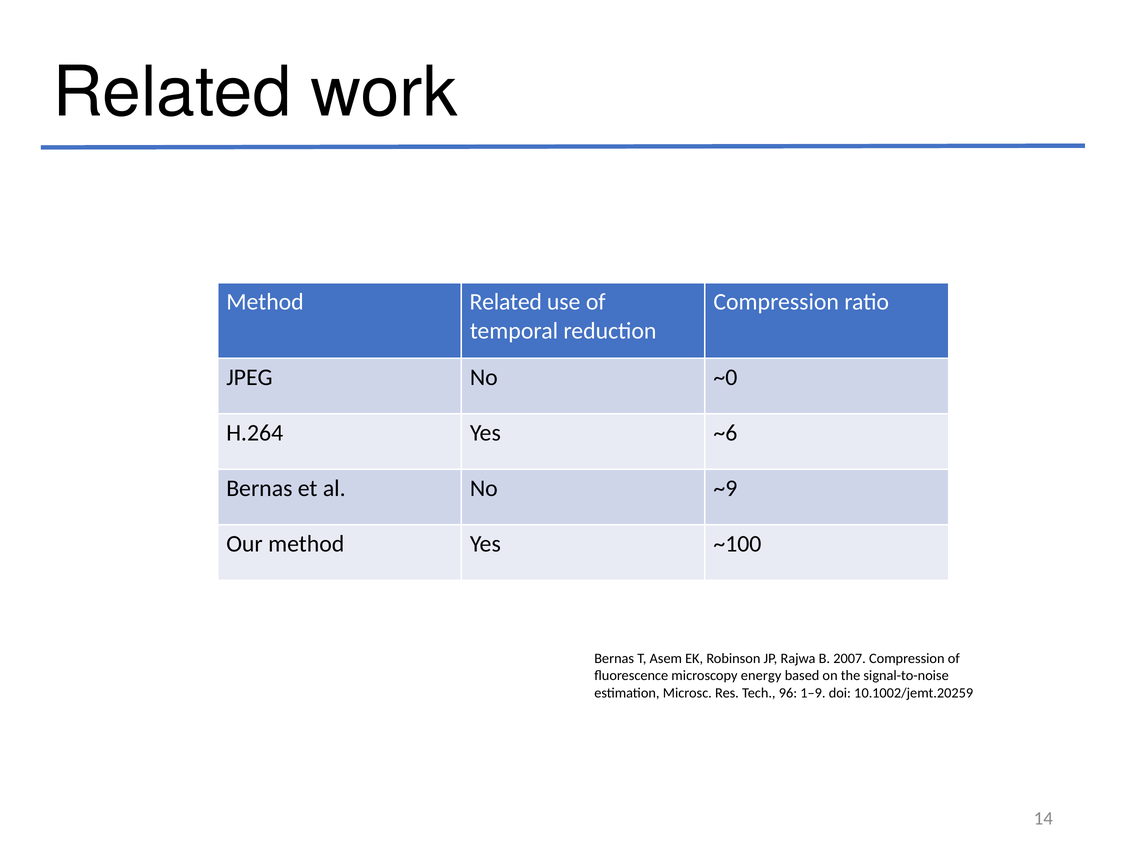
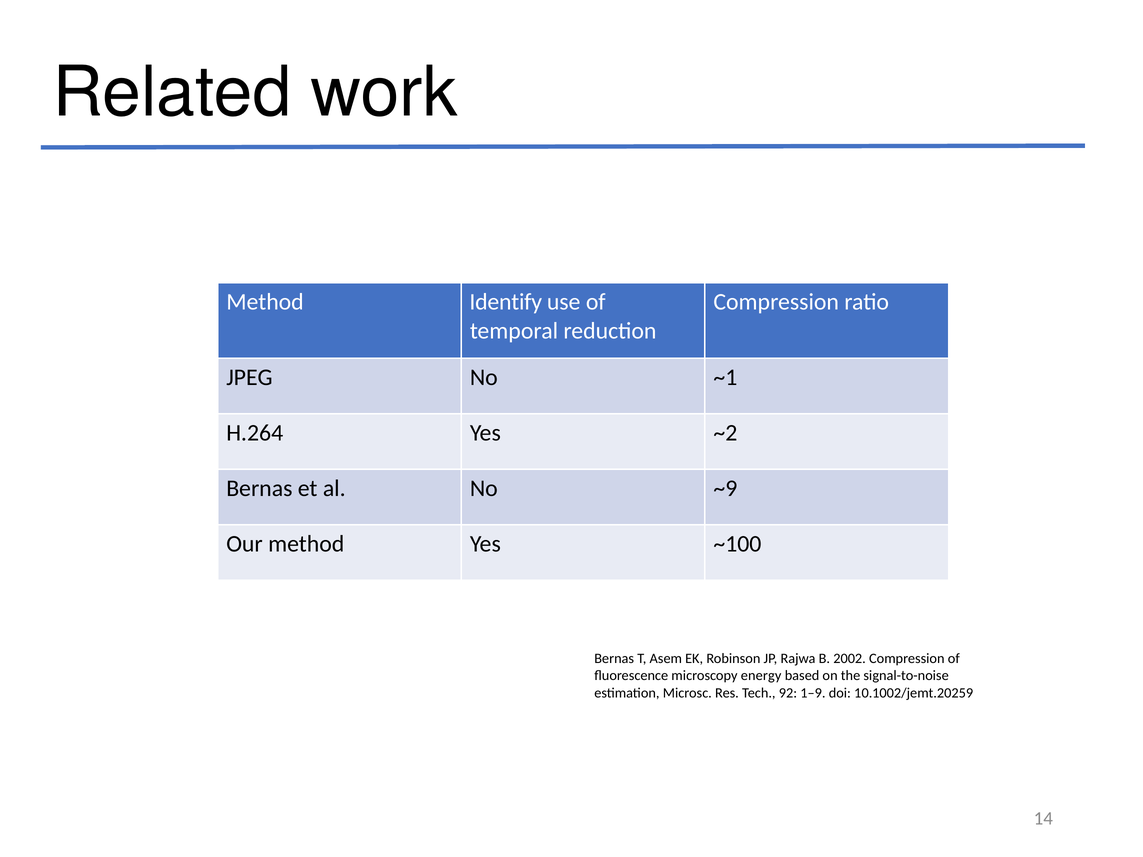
Method Related: Related -> Identify (506, 302)
~0: ~0 -> ~1 (725, 377)
~6: ~6 -> ~2 (725, 433)
2007: 2007 -> 2002 (850, 659)
96: 96 -> 92 (788, 693)
